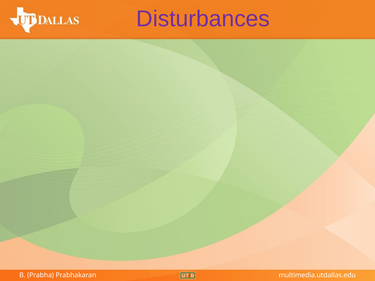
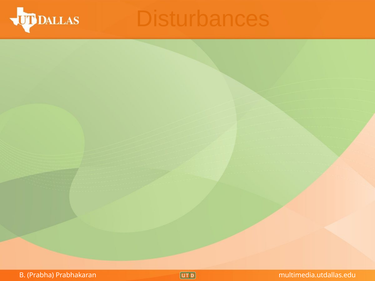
Disturbances colour: purple -> orange (203, 19)
